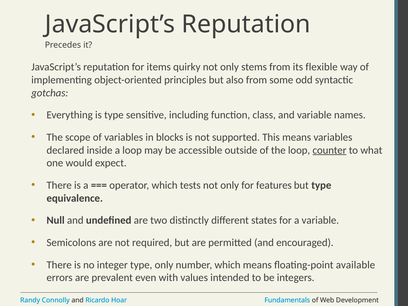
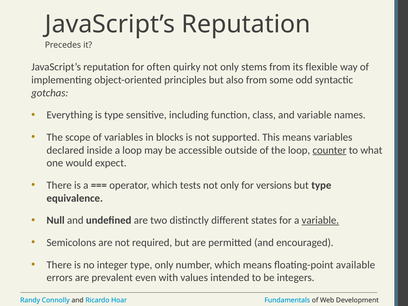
items: items -> often (159, 67)
features: features -> versions (274, 185)
variable underline: none -> present (320, 220)
